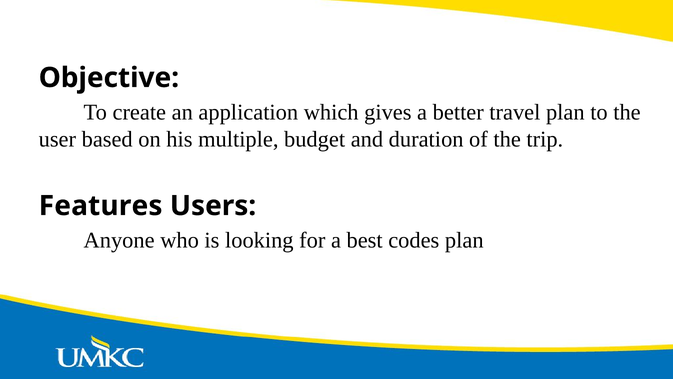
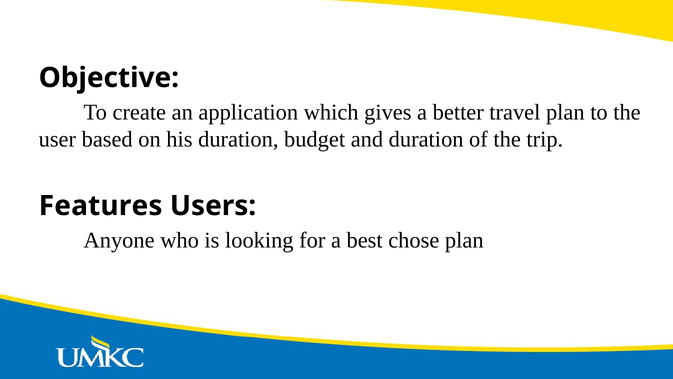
his multiple: multiple -> duration (238, 139)
codes: codes -> chose (414, 240)
